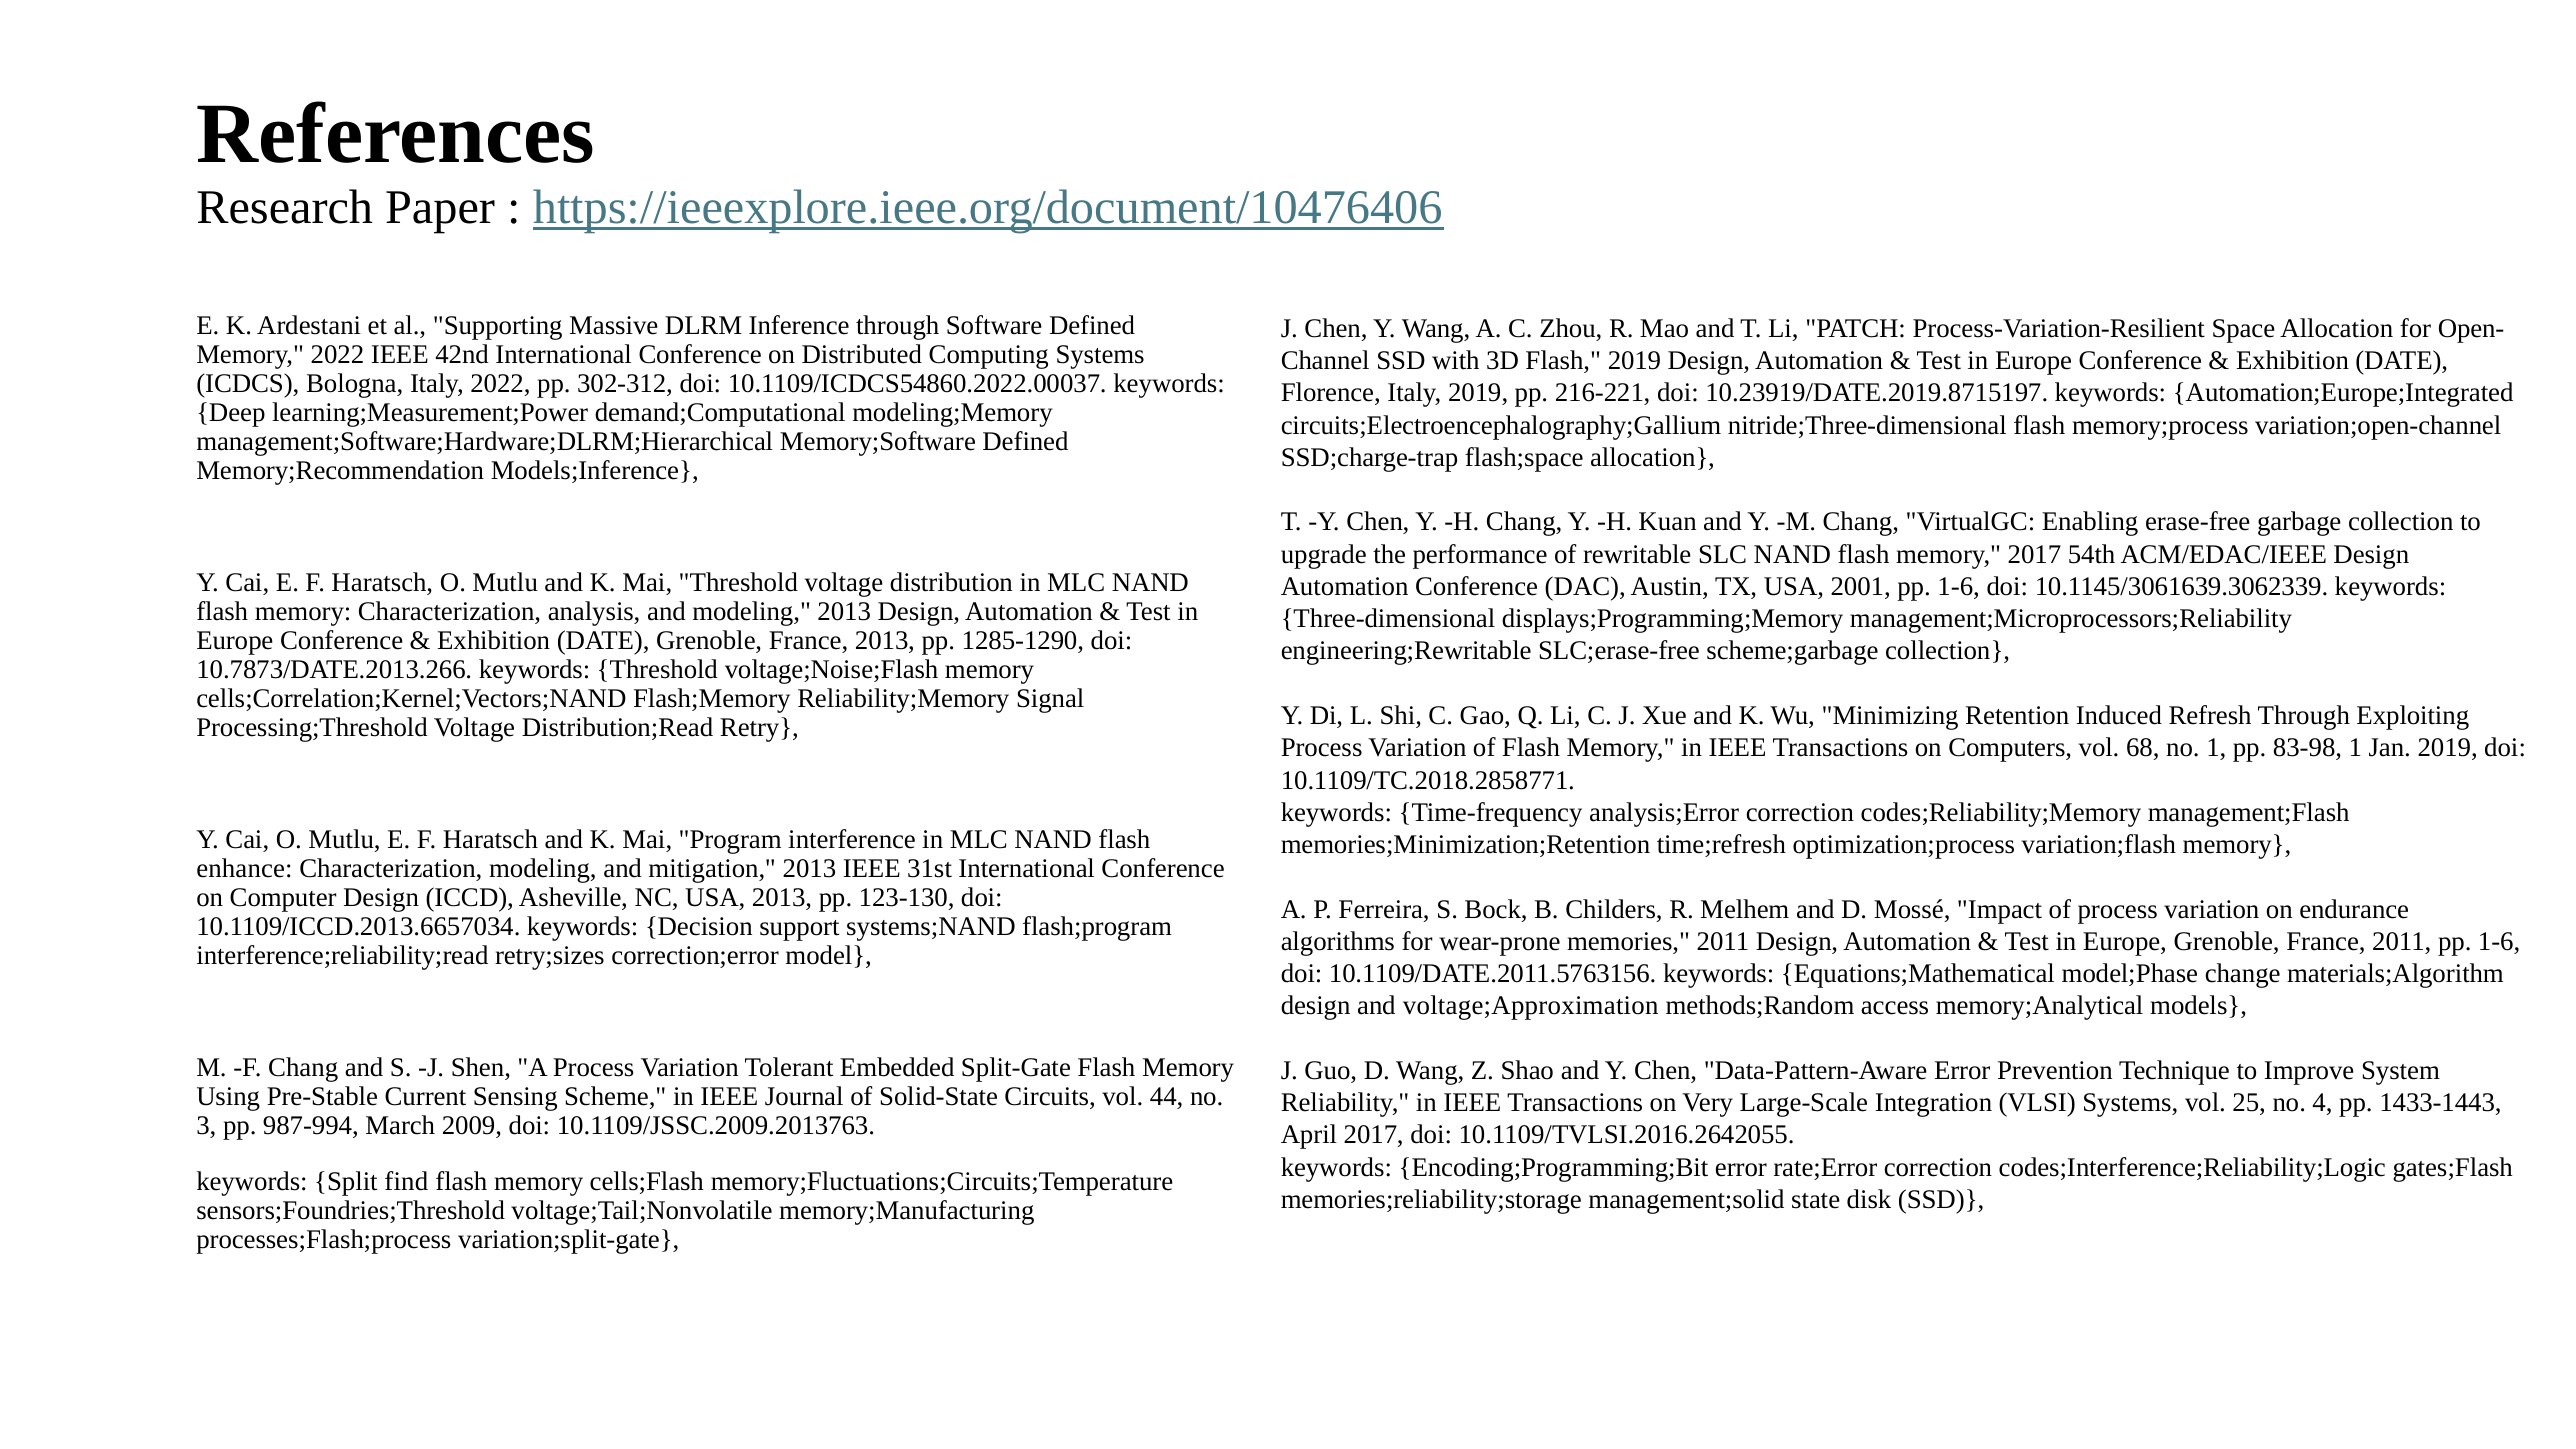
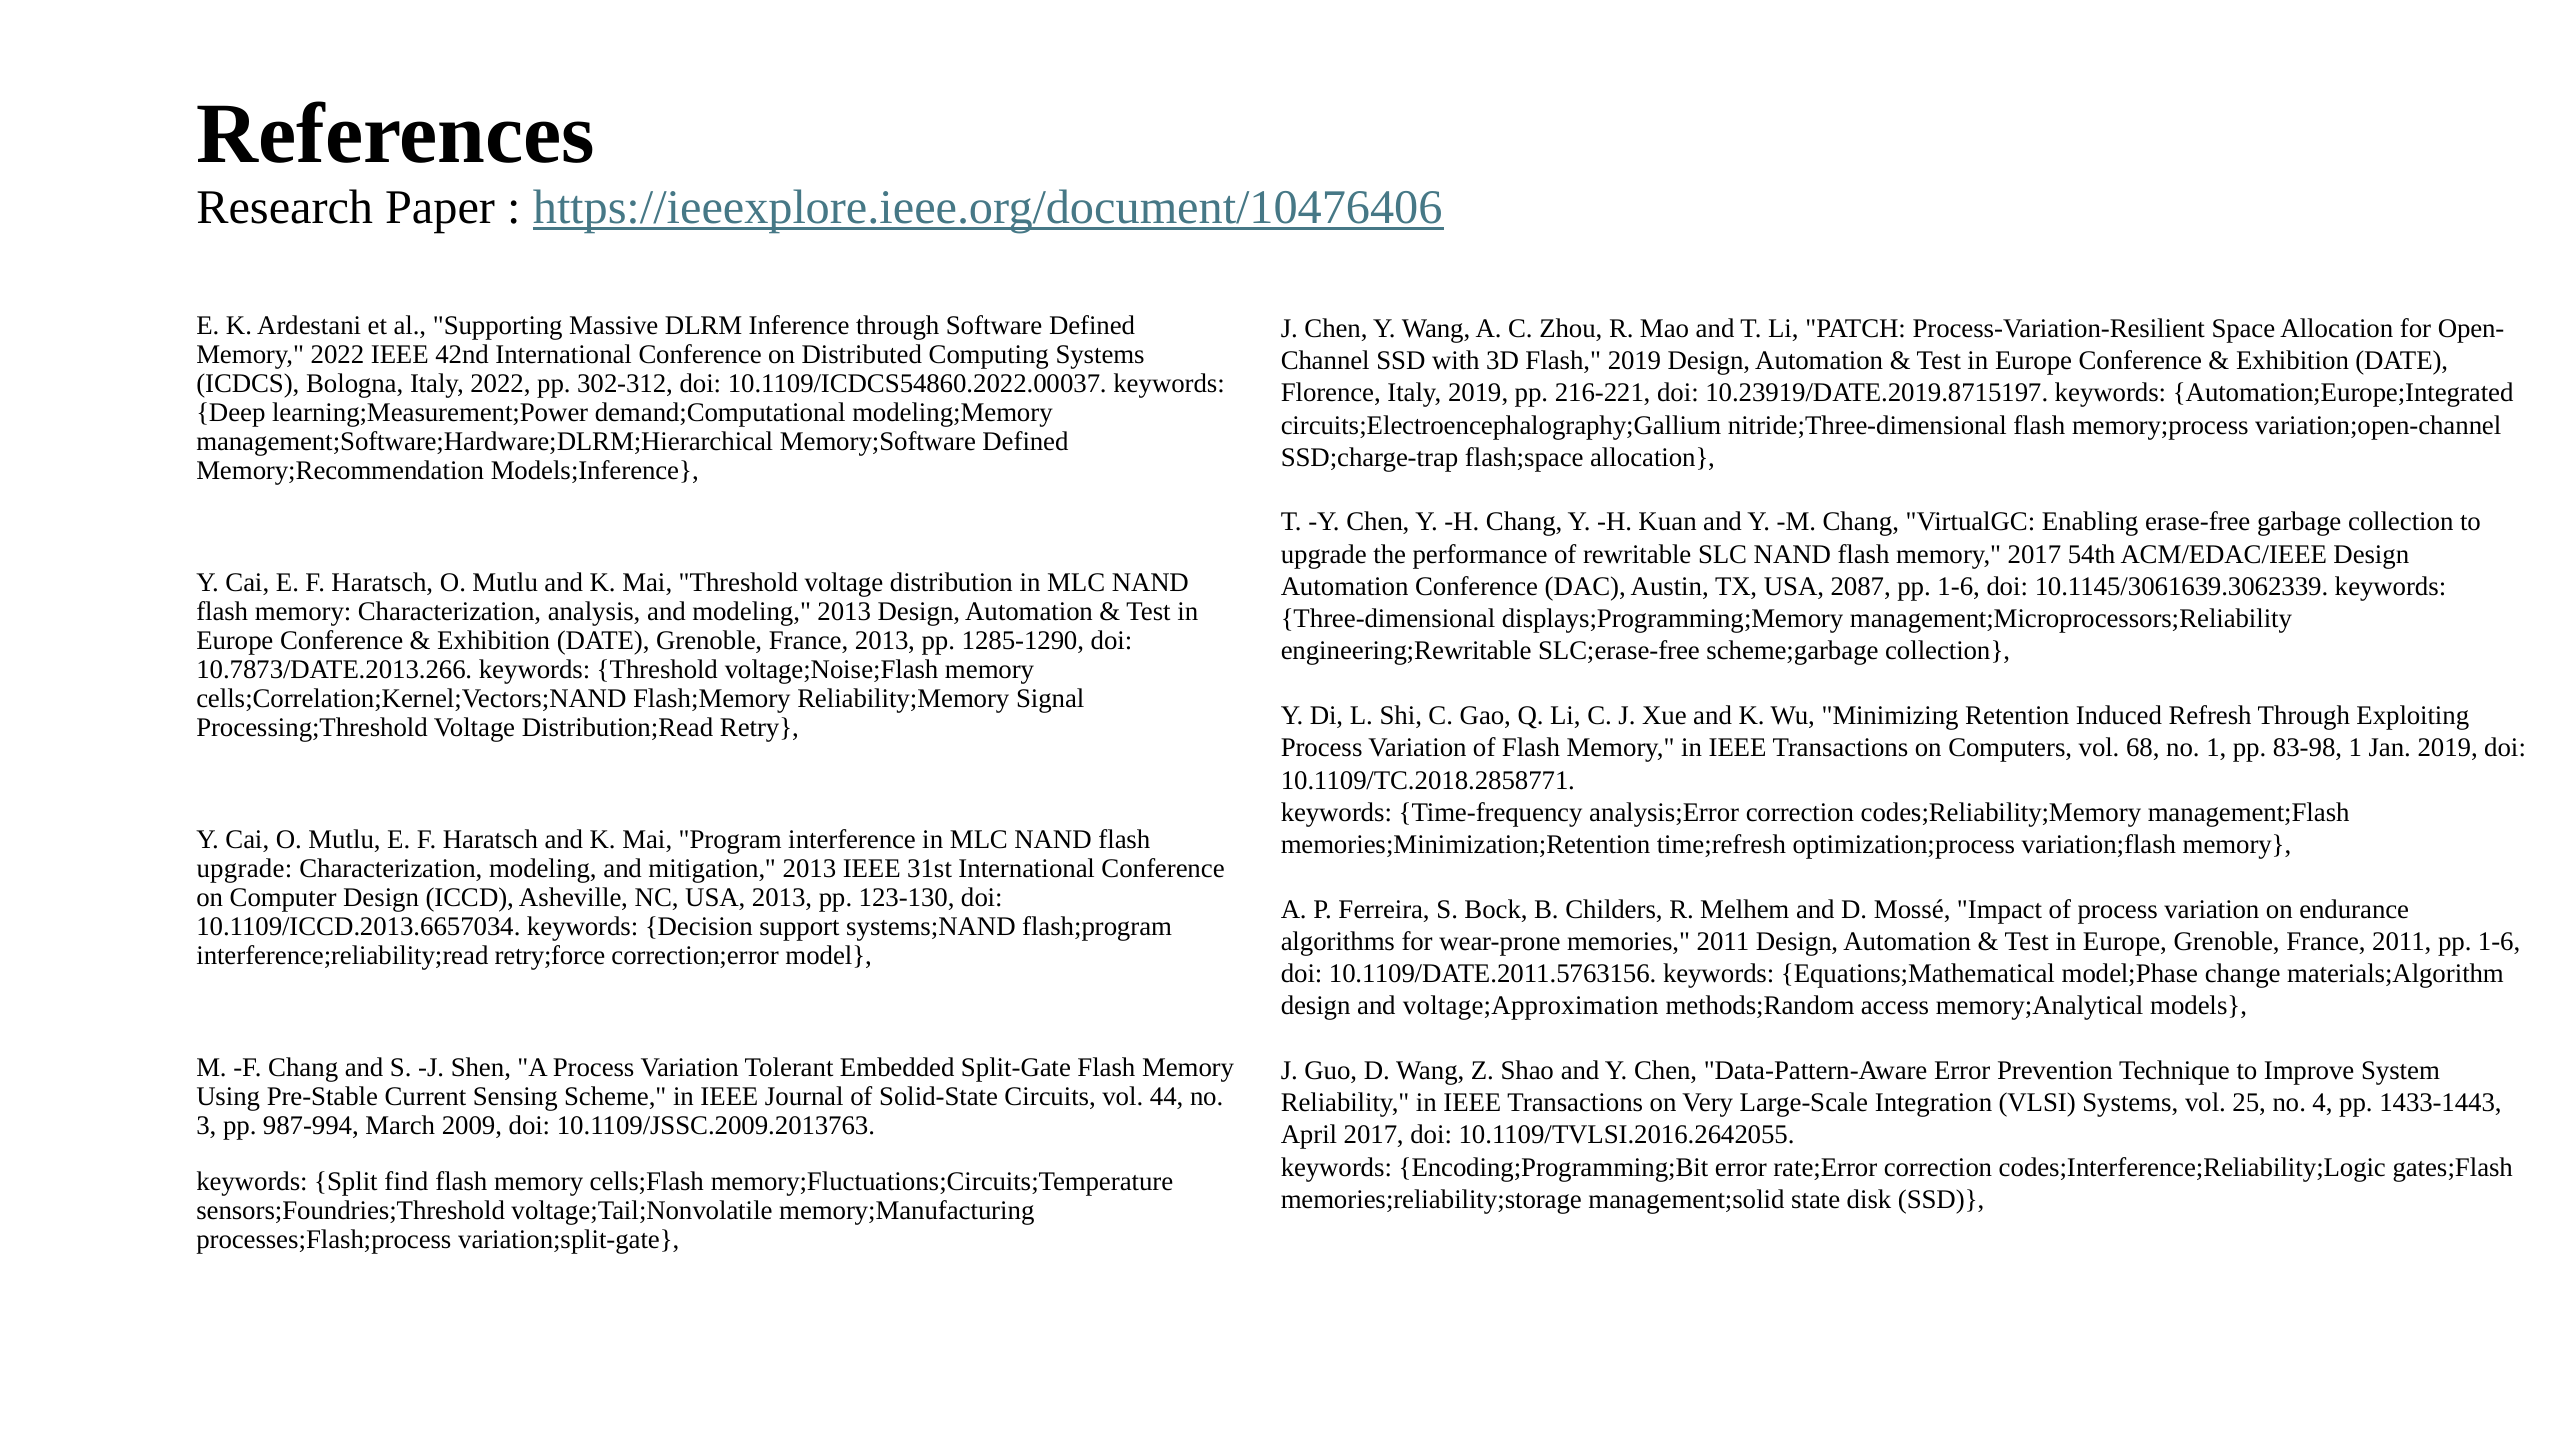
2001: 2001 -> 2087 (1861, 587)
enhance: enhance -> upgrade (244, 868)
retry;sizes: retry;sizes -> retry;force (550, 955)
